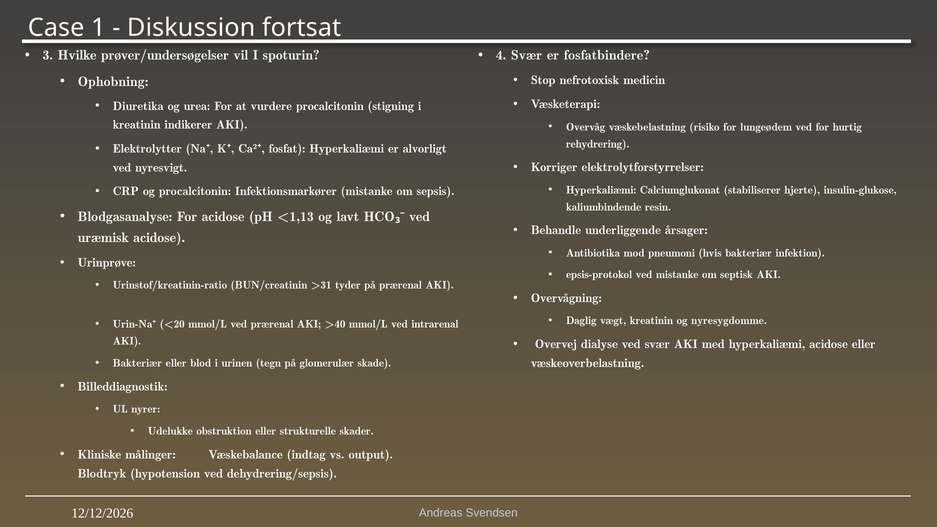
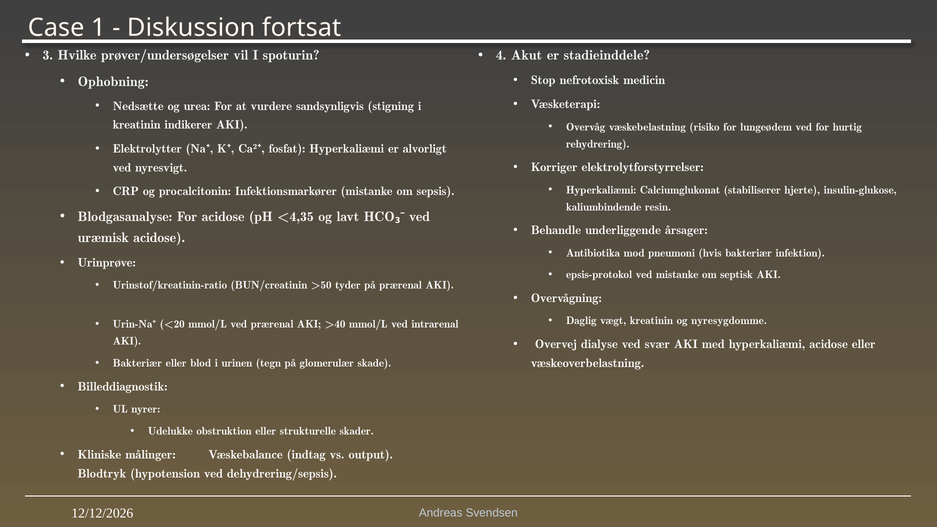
4 Svær: Svær -> Akut (527, 55)
fosfatbindere: fosfatbindere -> stadieinddele (607, 55)
Diuretika: Diuretika -> Nedsætte (138, 106)
vurdere procalcitonin: procalcitonin -> sandsynligvis (330, 106)
<1,13: <1,13 -> <4,35 (296, 217)
>31: >31 -> >50 (321, 285)
